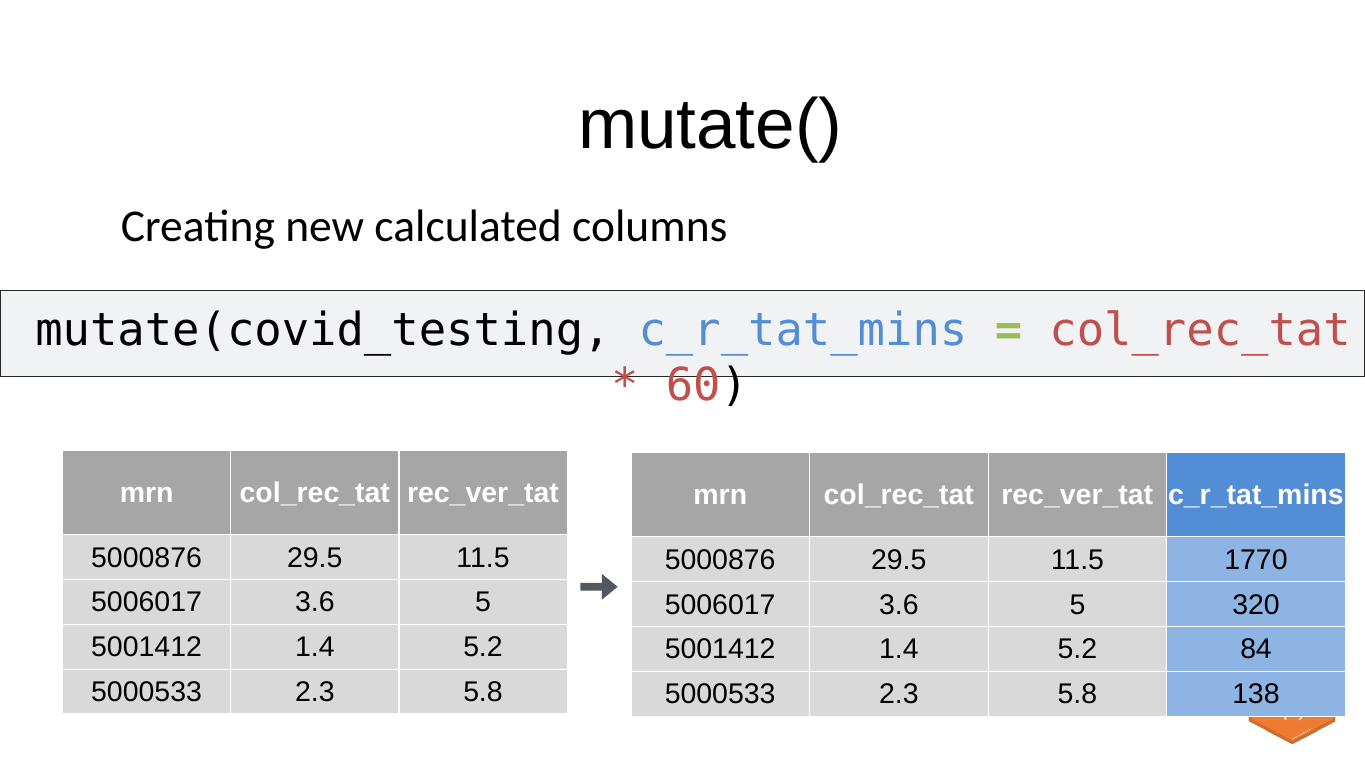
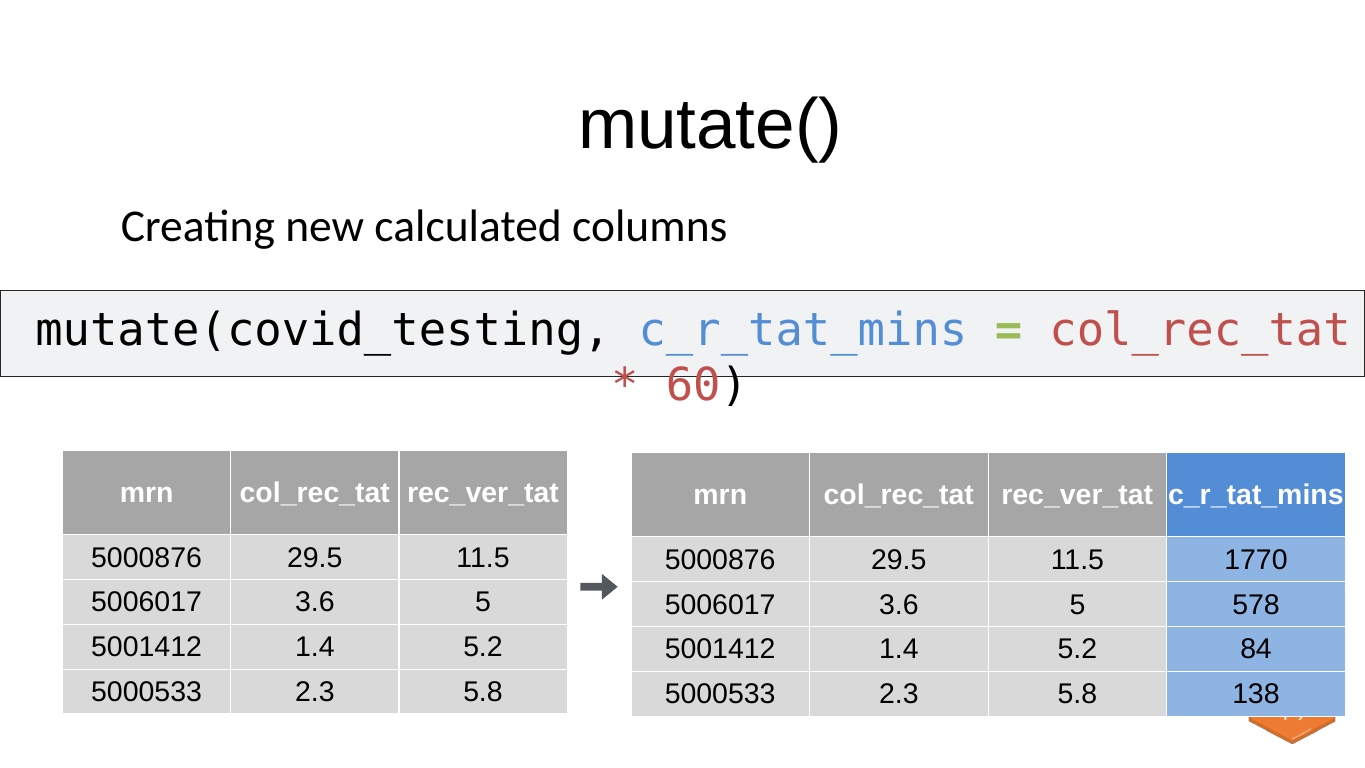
320: 320 -> 578 (1256, 604)
